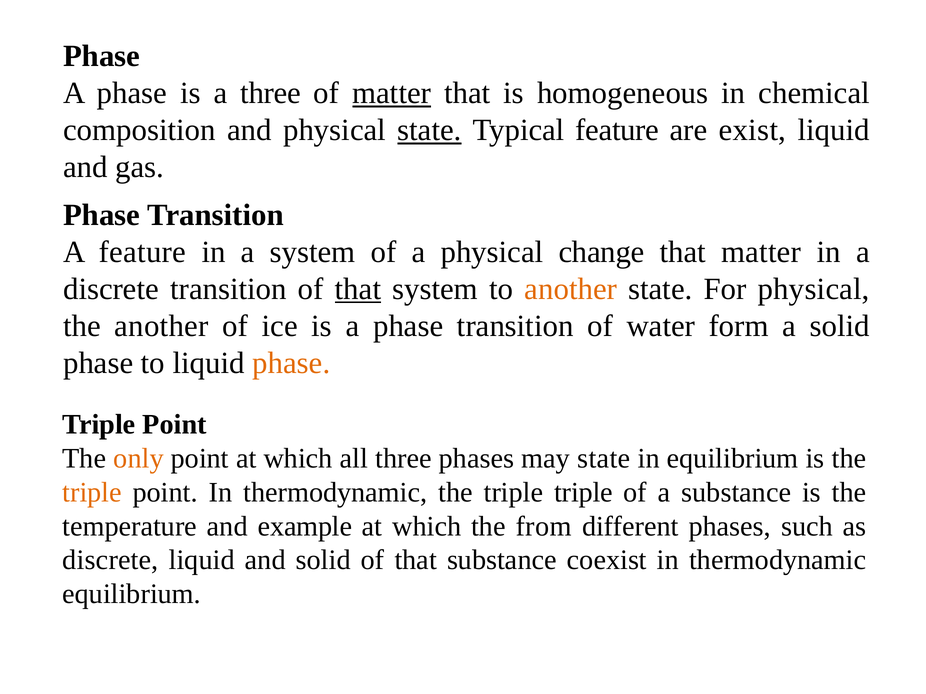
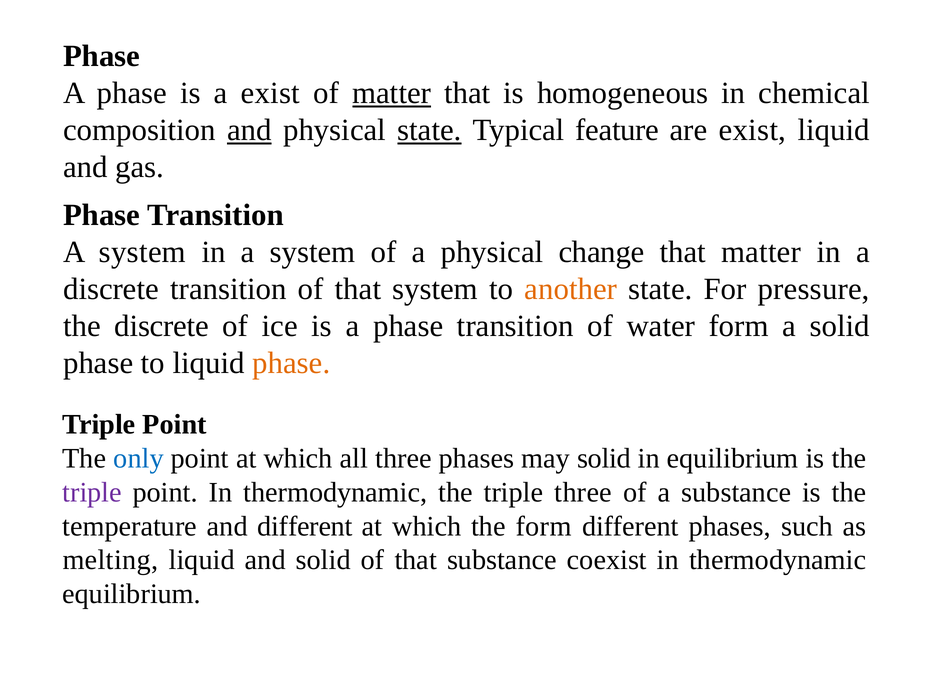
a three: three -> exist (270, 93)
and underline: none -> present (249, 130)
feature: feature -> system (142, 252)
that underline: present -> none (358, 289)
For physical: physical -> pressure (814, 289)
the another: another -> discrete (162, 326)
only colour: orange -> blue (139, 459)
may state: state -> solid (604, 459)
triple colour: orange -> purple (92, 493)
triple triple: triple -> three (583, 493)
and example: example -> different (305, 527)
the from: from -> form (544, 527)
discrete: discrete -> melting (110, 561)
